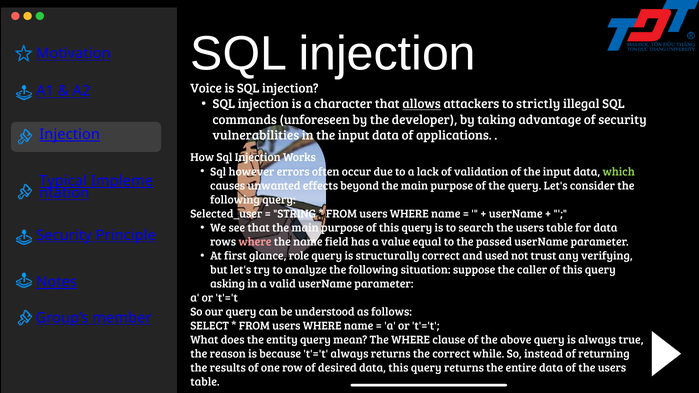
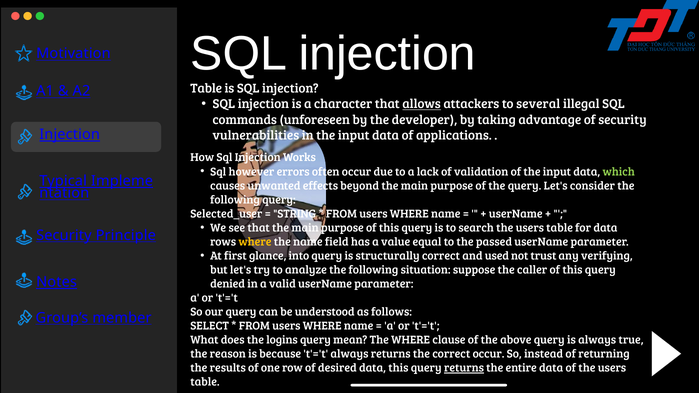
Voice: Voice -> Table (206, 88)
strictly: strictly -> several (538, 104)
where colour: pink -> yellow (255, 242)
role: role -> into (299, 256)
asking: asking -> denied (228, 284)
entity: entity -> logins (282, 340)
correct while: while -> occur (489, 354)
returns underline: none -> present (464, 368)
